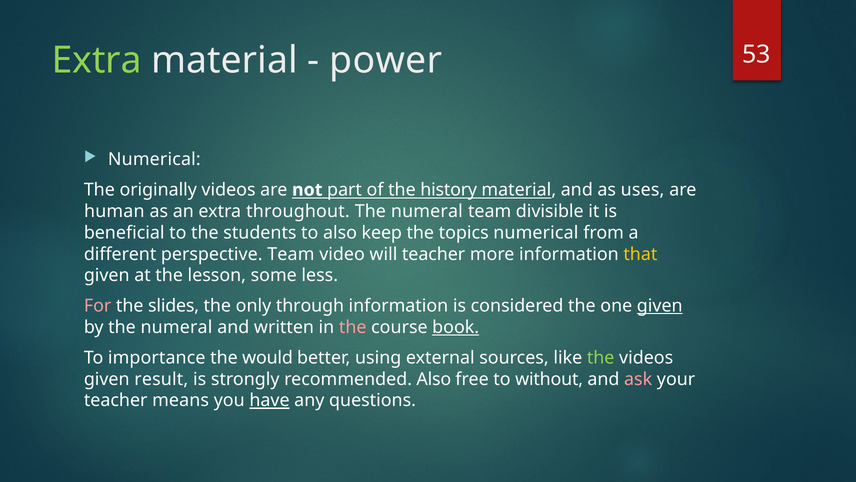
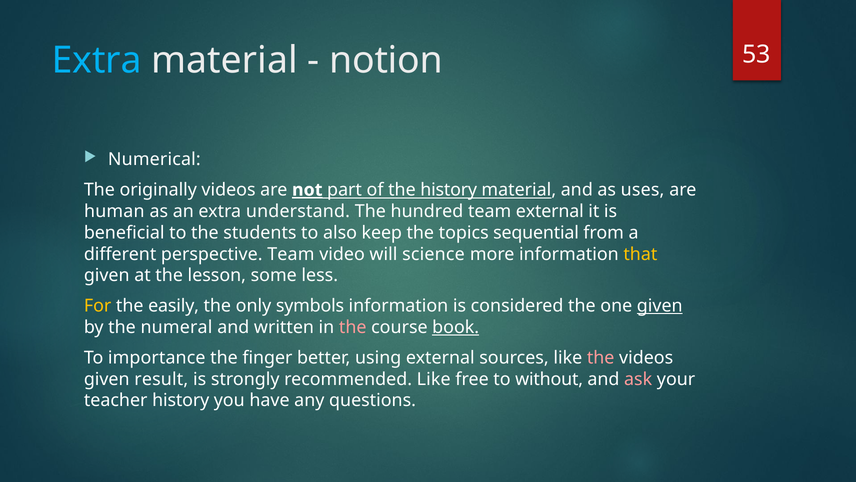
Extra colour: light green -> light blue (97, 60)
power: power -> notion (386, 60)
not underline: none -> present (307, 190)
throughout: throughout -> understand (298, 211)
numeral: numeral -> hundred (427, 211)
team divisible: divisible -> external (550, 211)
topics numerical: numerical -> sequential (536, 232)
will teacher: teacher -> science (433, 254)
For colour: pink -> yellow (98, 306)
slides: slides -> easily (174, 306)
through: through -> symbols (310, 306)
would: would -> finger (267, 357)
the colour: light green -> pink (601, 357)
recommended Also: Also -> Like (434, 379)
teacher means: means -> history (181, 400)
have underline: present -> none (270, 400)
